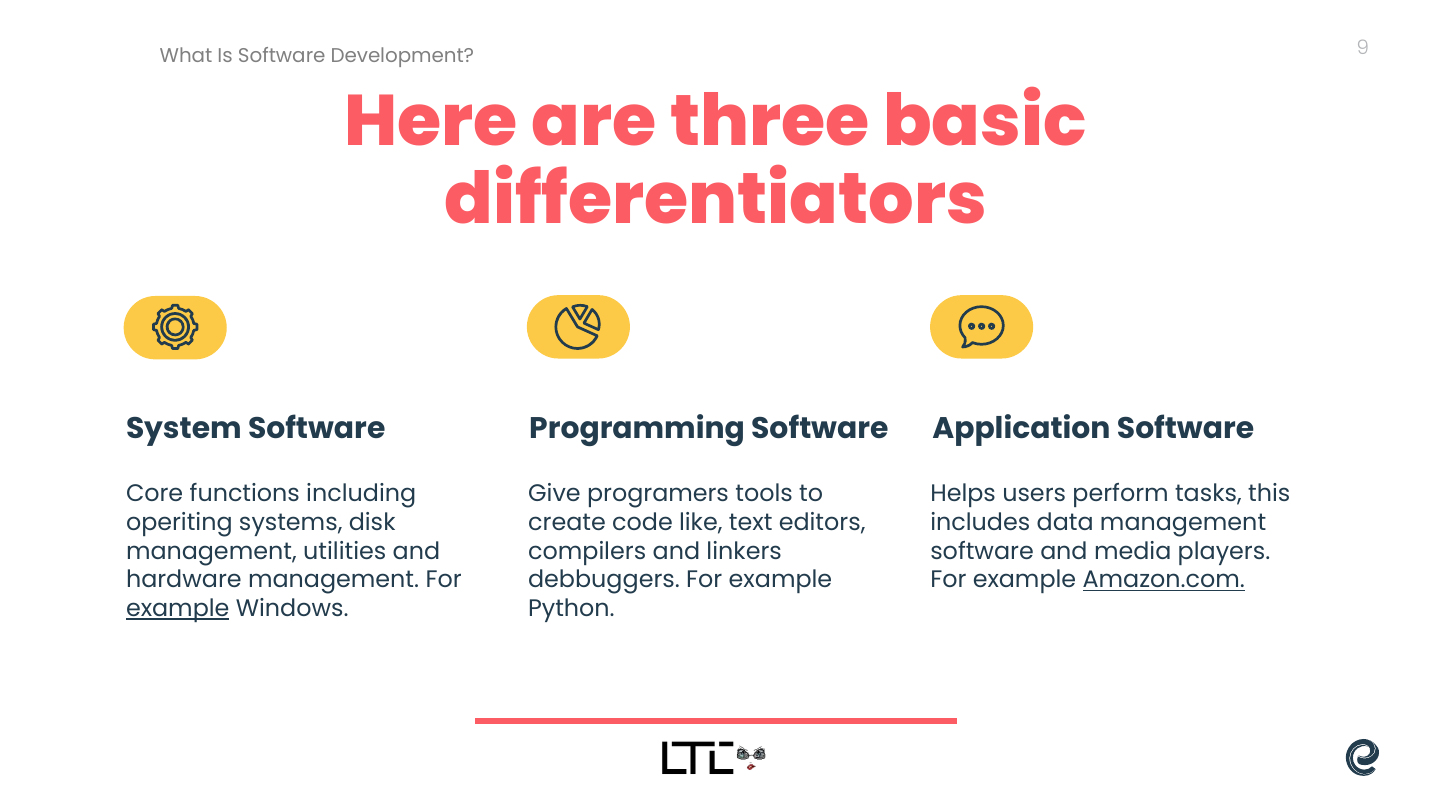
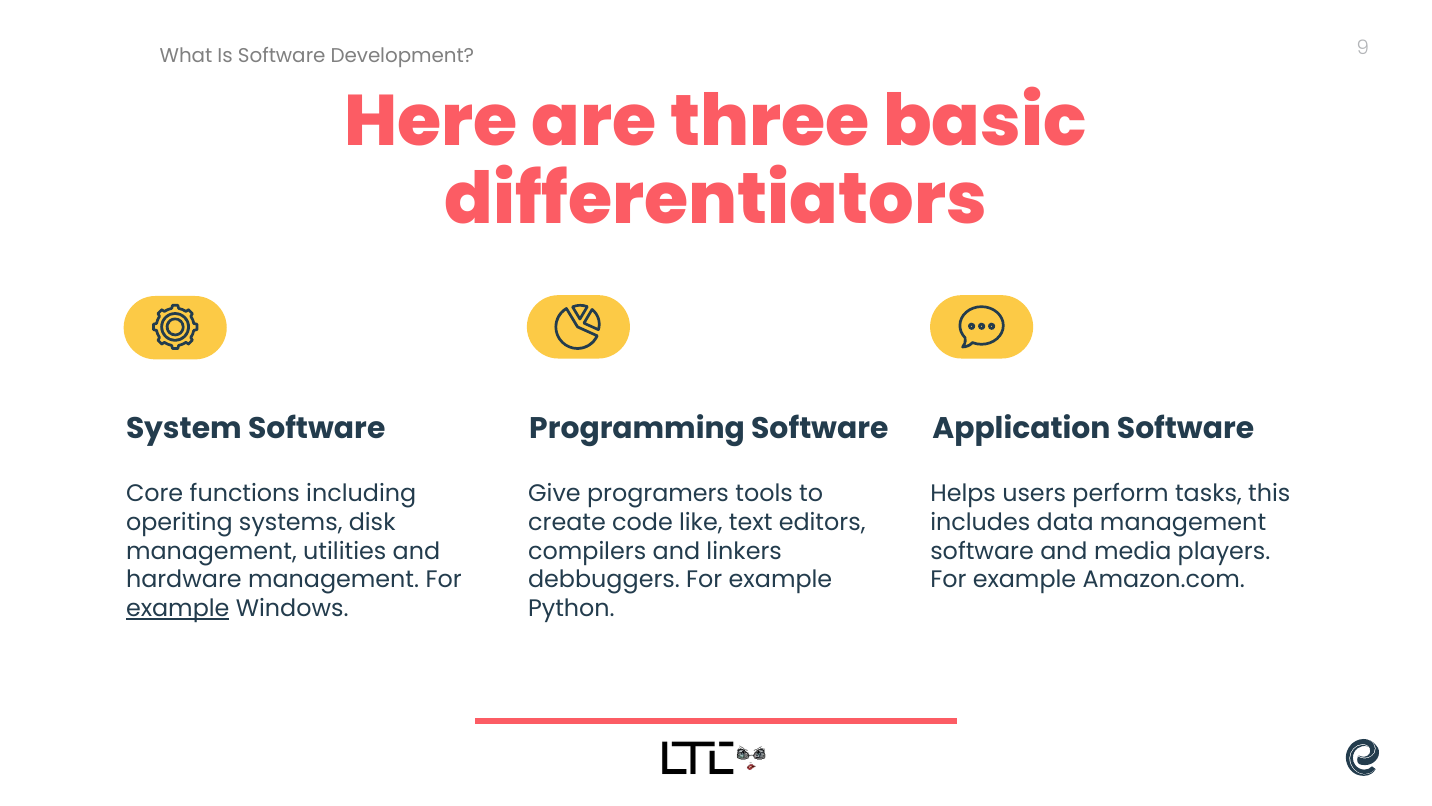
Amazon.com underline: present -> none (1164, 580)
